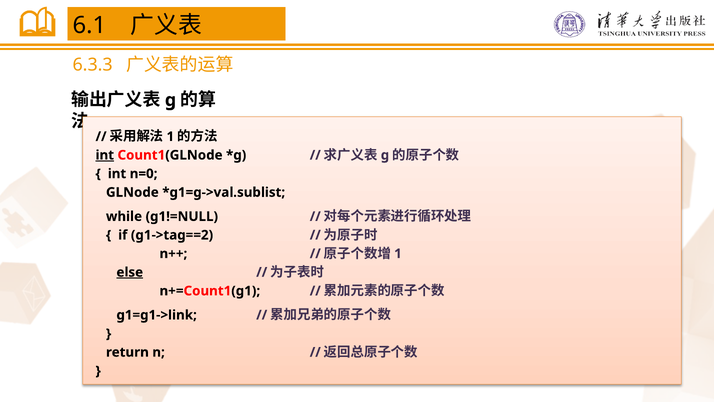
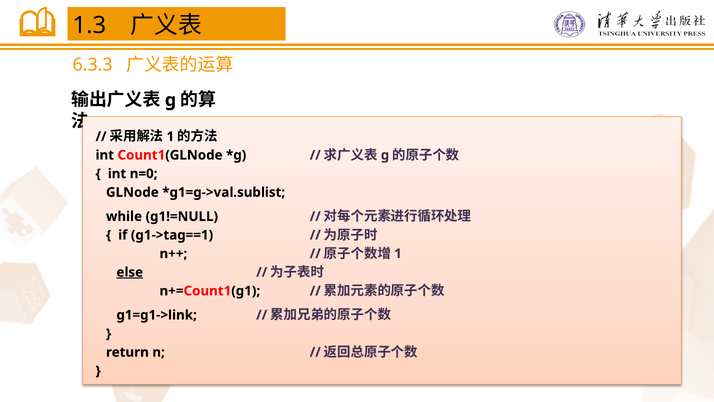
6.1: 6.1 -> 1.3 (89, 25)
int underline: present -> none (105, 155)
g1->tag==2: g1->tag==2 -> g1->tag==1 (172, 235)
